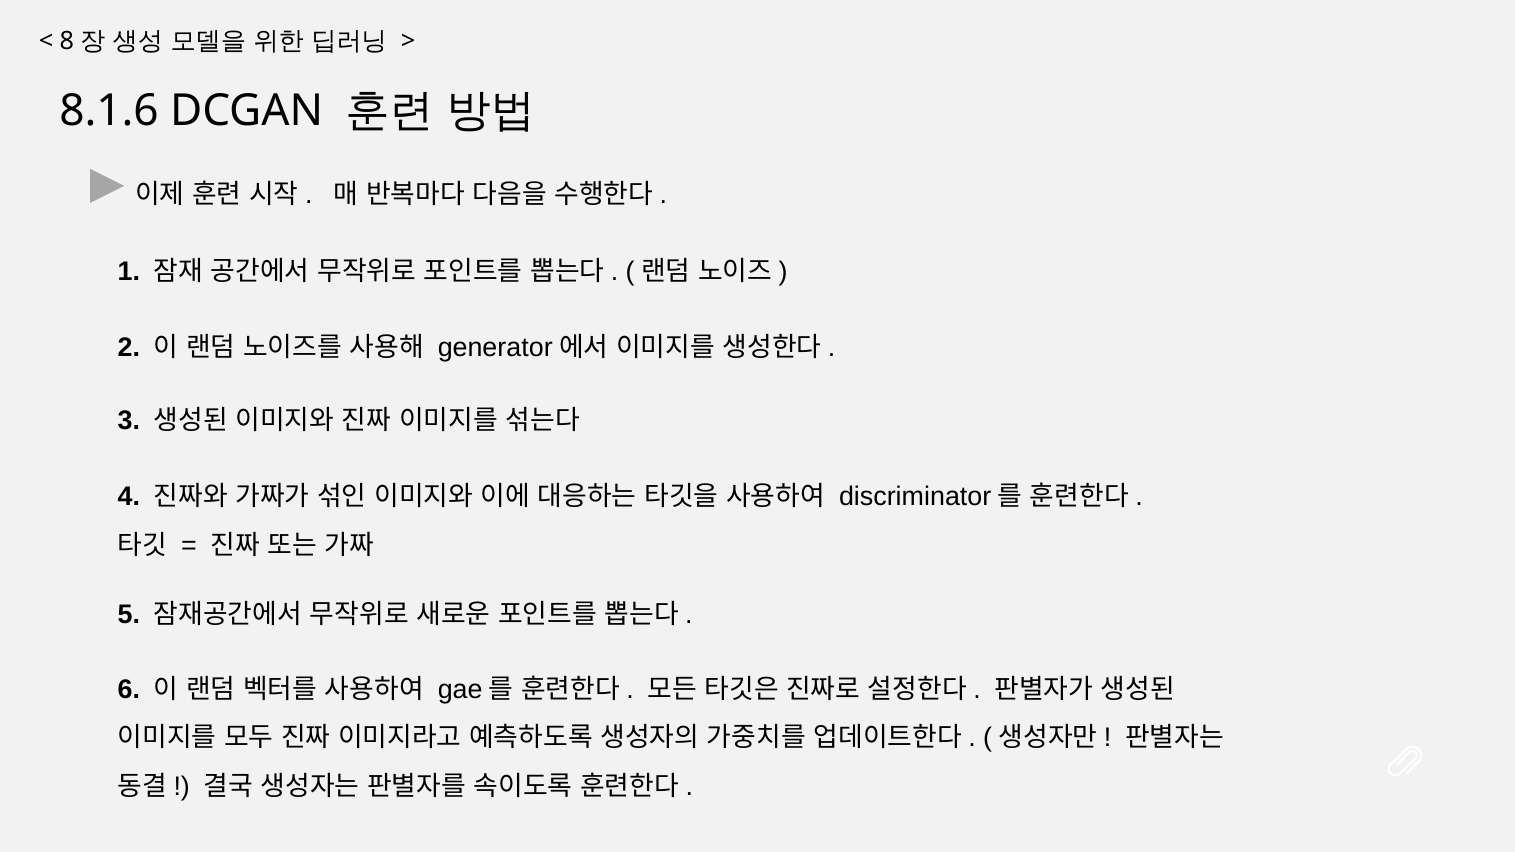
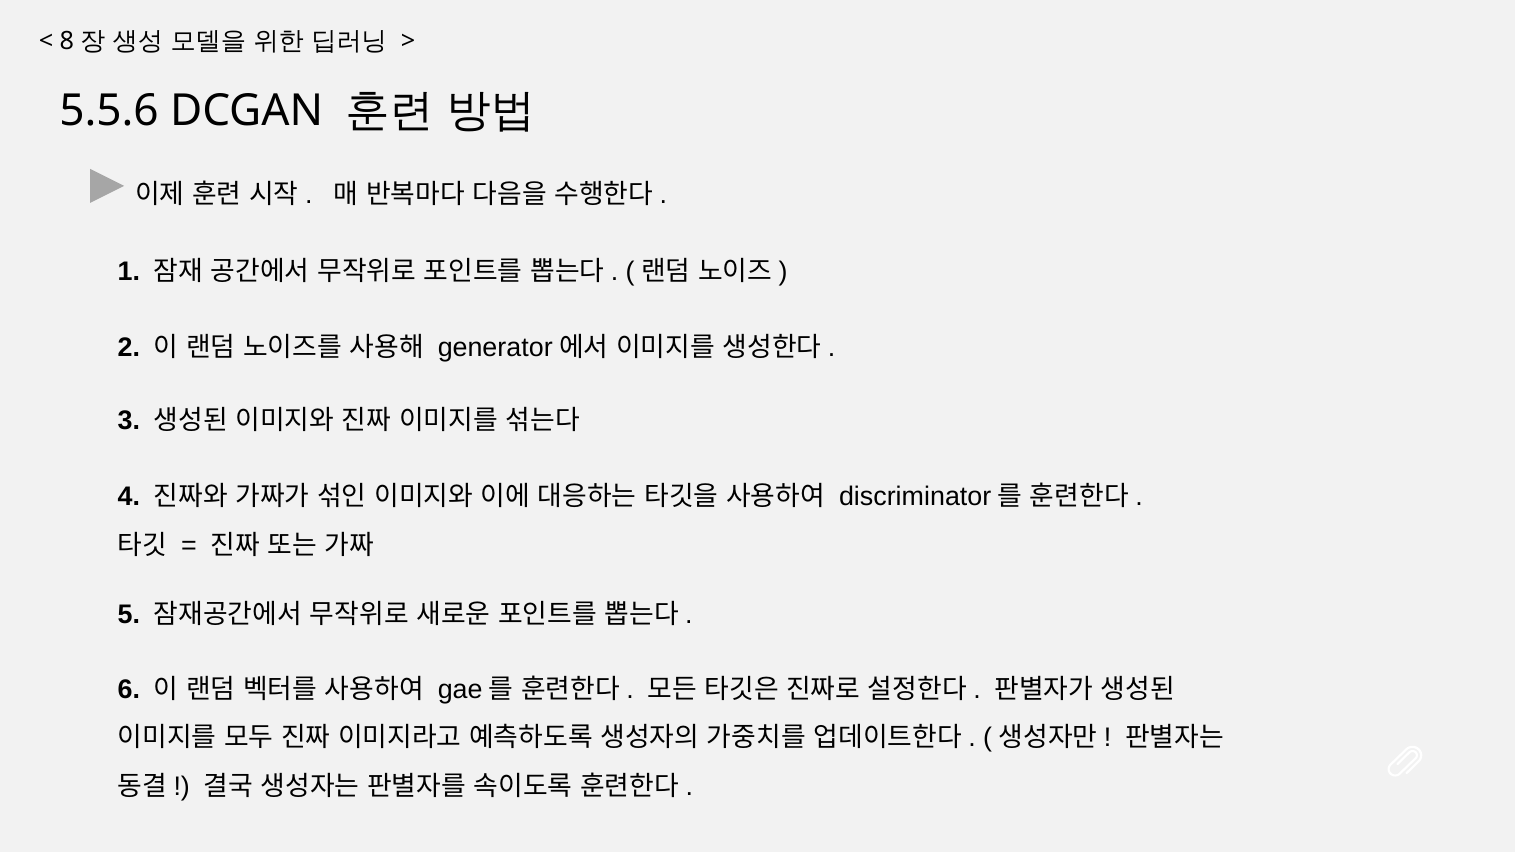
8.1.6: 8.1.6 -> 5.5.6 (109, 110)
